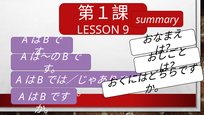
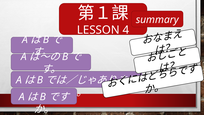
9: 9 -> 4 (126, 30)
